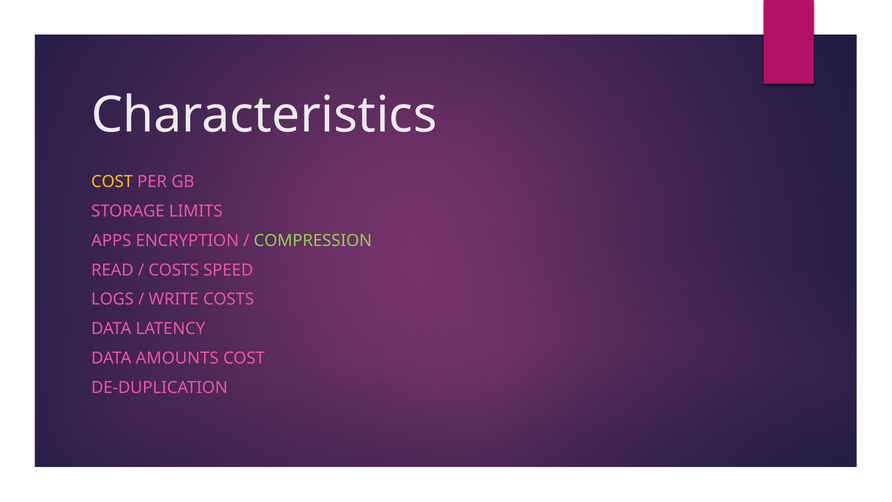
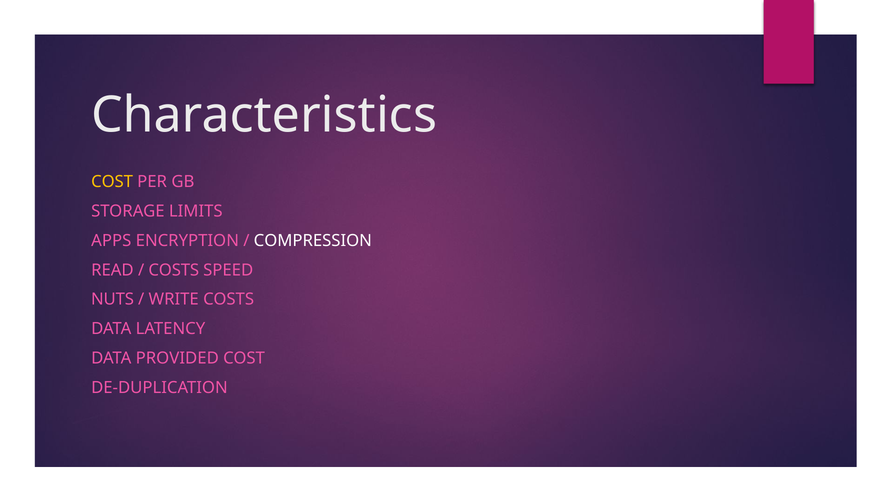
COMPRESSION colour: light green -> white (313, 241)
LOGS: LOGS -> NUTS (113, 299)
AMOUNTS: AMOUNTS -> PROVIDED (177, 358)
